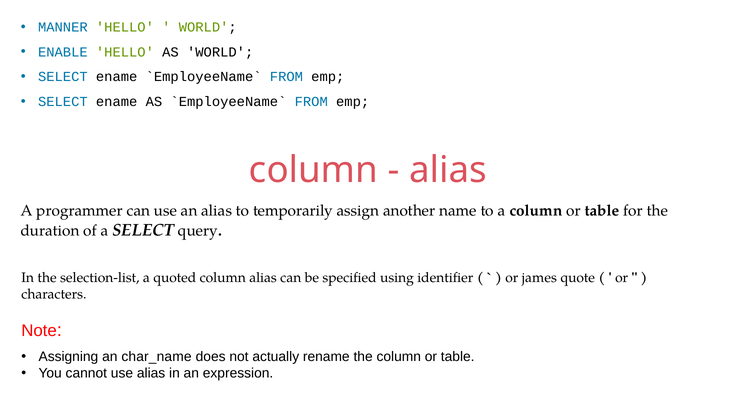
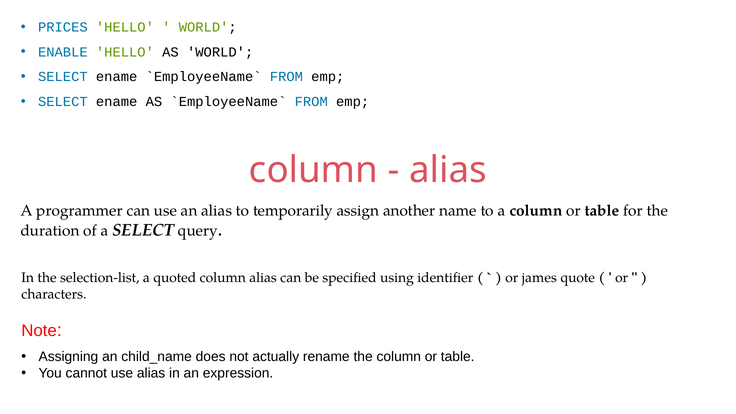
MANNER: MANNER -> PRICES (63, 27)
char_name: char_name -> child_name (157, 357)
